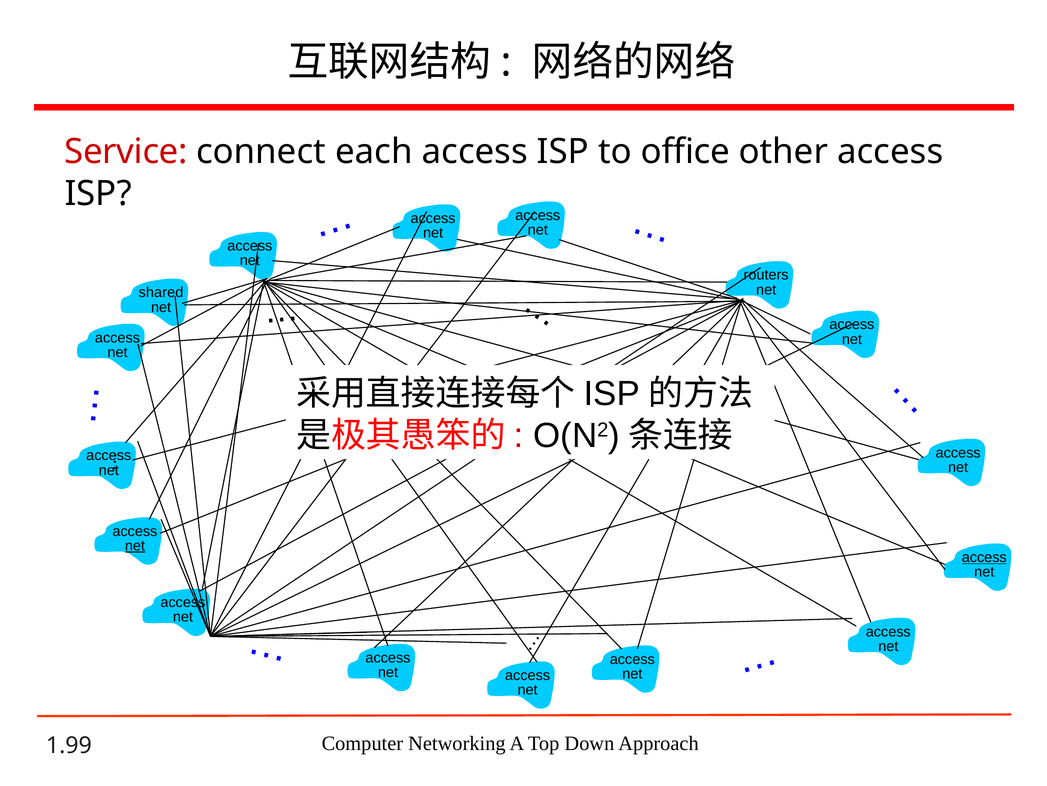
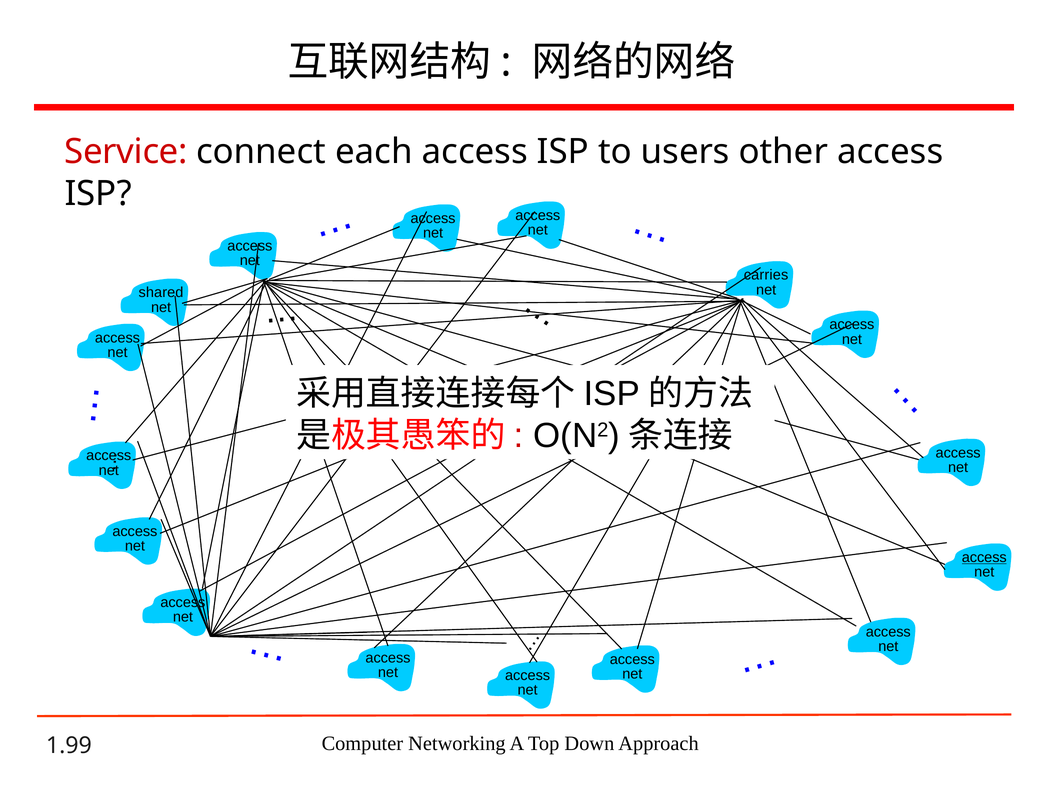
office: office -> users (685, 152)
routers: routers -> carries (766, 275)
net underline: present -> none (135, 545)
